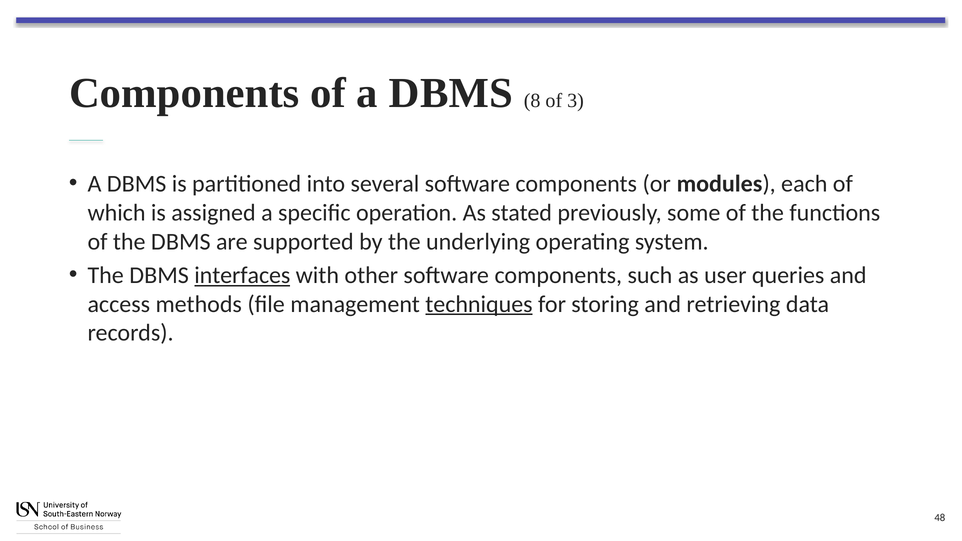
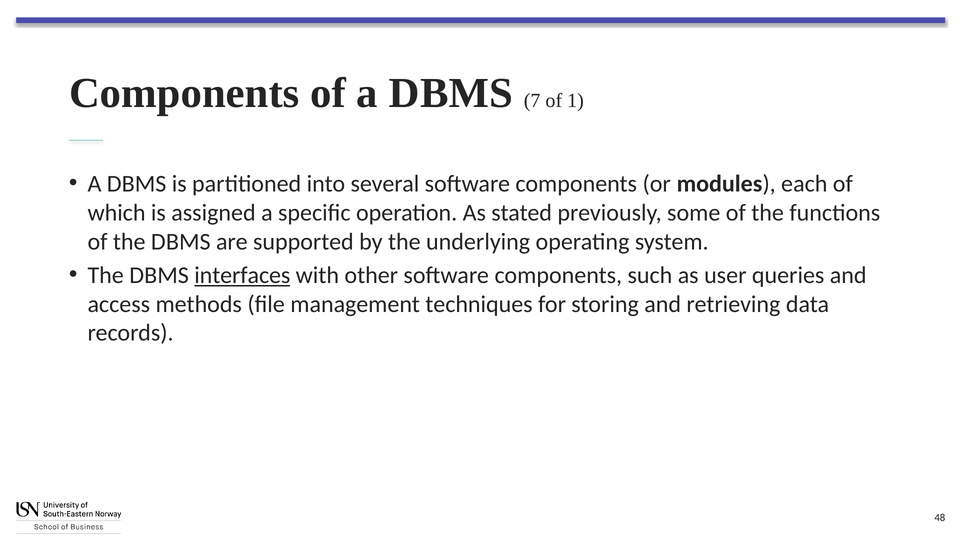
8: 8 -> 7 (532, 101)
3: 3 -> 1 (576, 101)
techniques underline: present -> none (479, 304)
